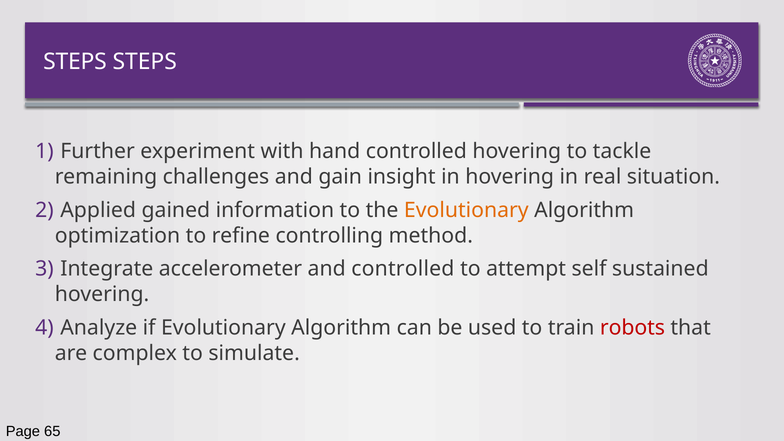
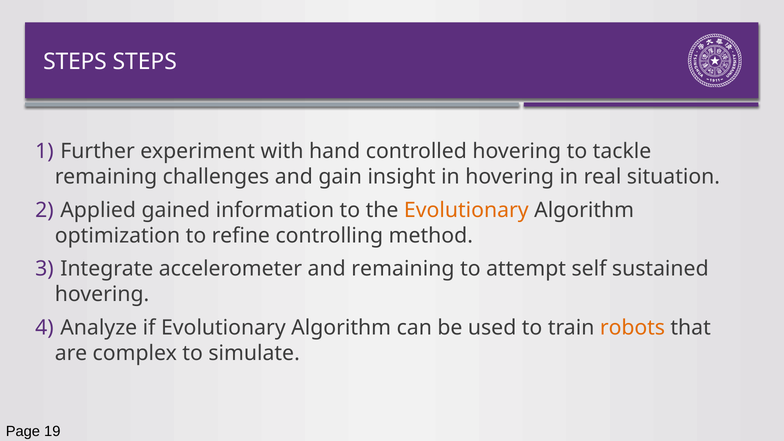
and controlled: controlled -> remaining (403, 269)
robots colour: red -> orange (632, 328)
65: 65 -> 19 (52, 431)
